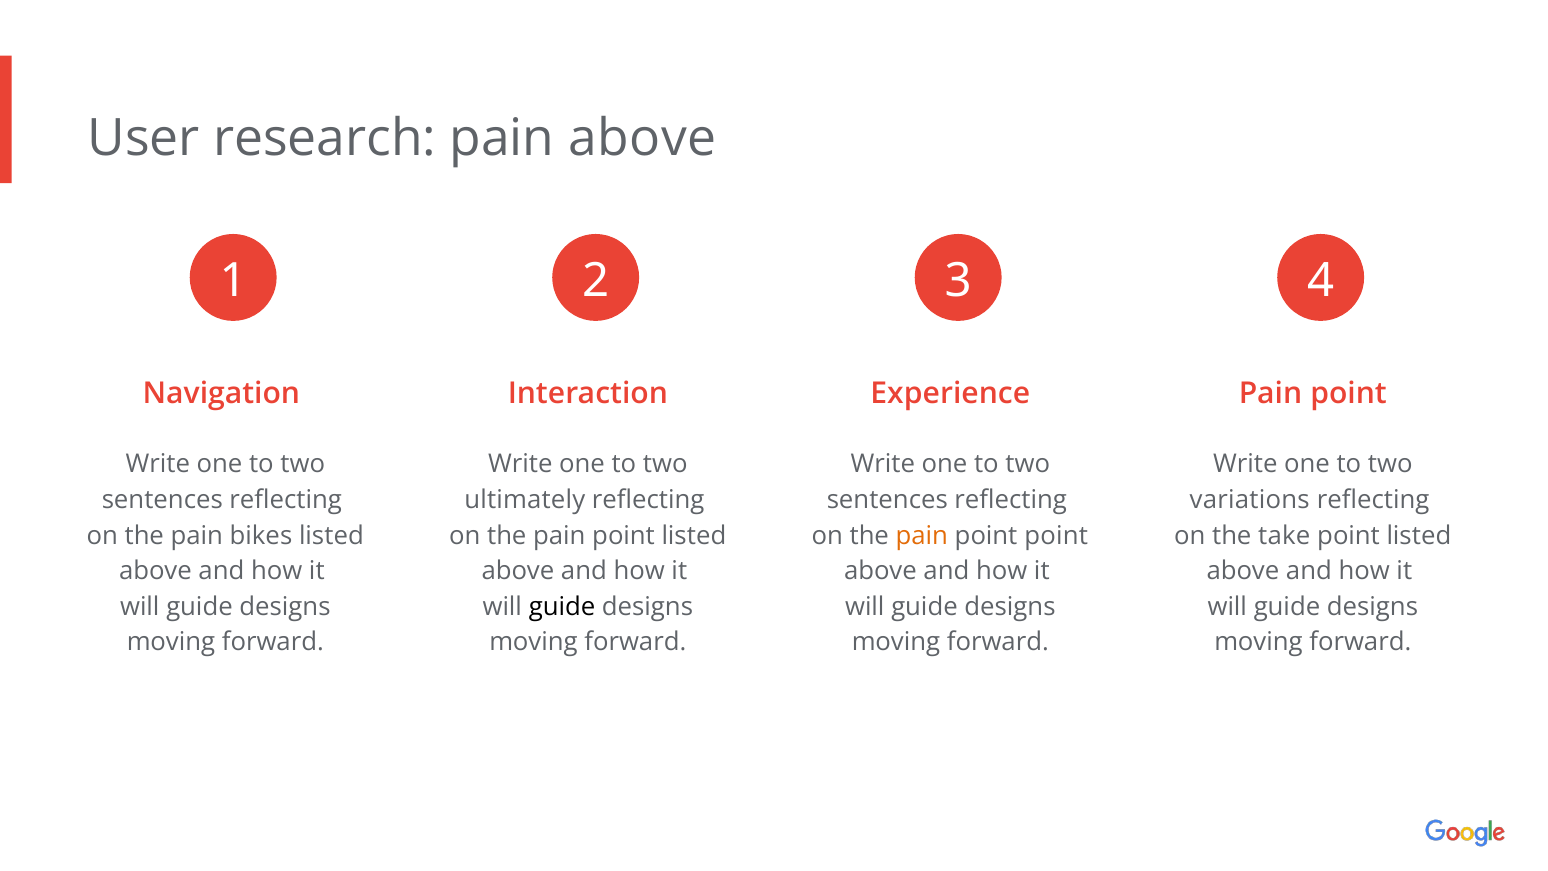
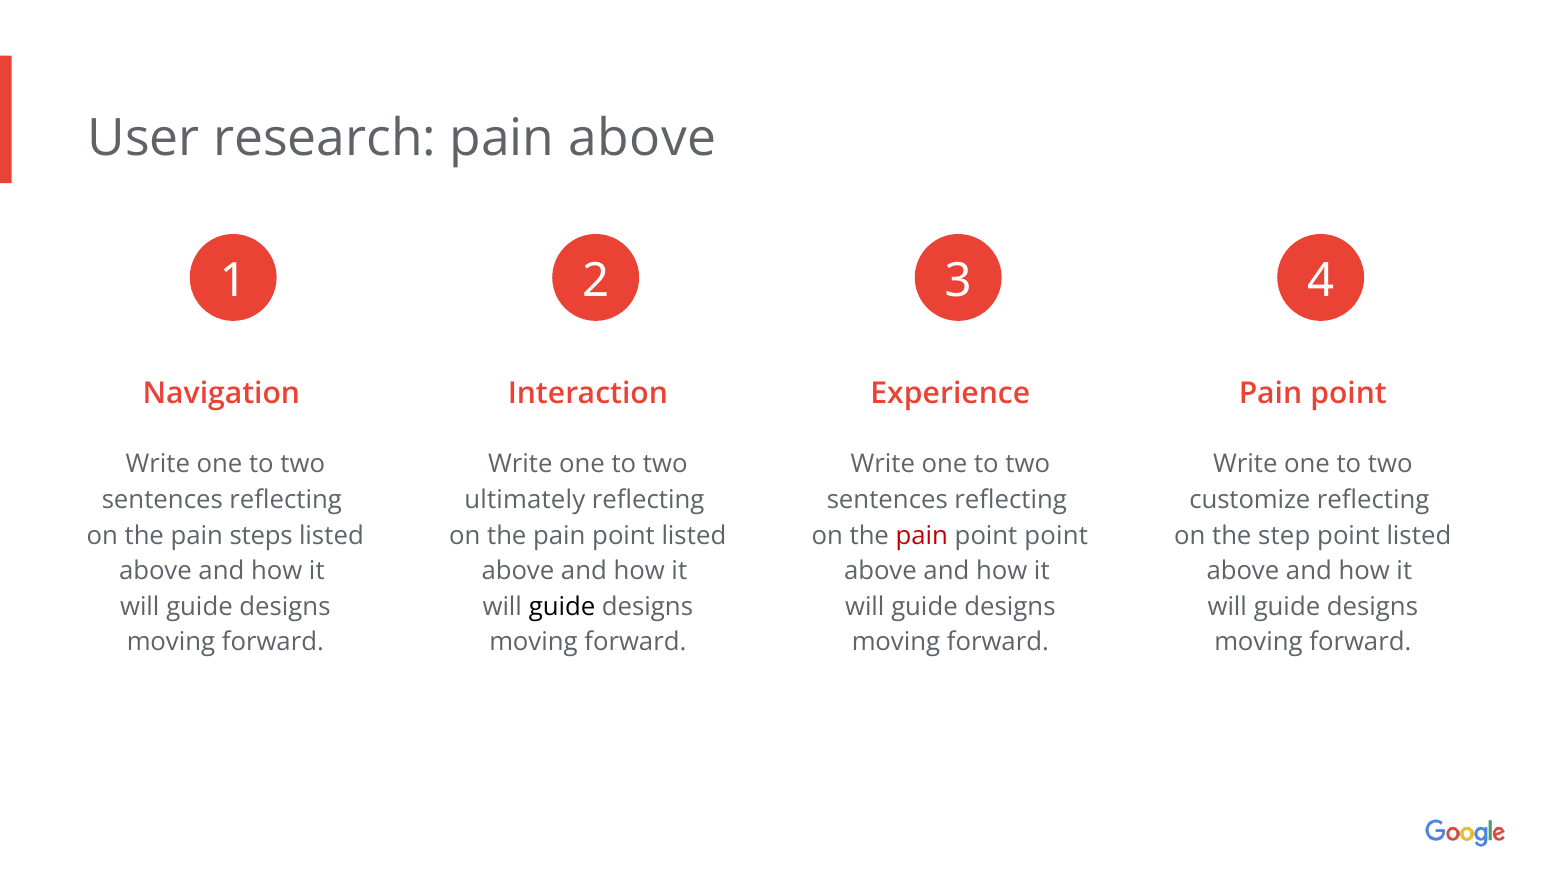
variations: variations -> customize (1250, 500)
bikes: bikes -> steps (261, 536)
pain colour: orange -> red (922, 536)
take: take -> step (1284, 536)
